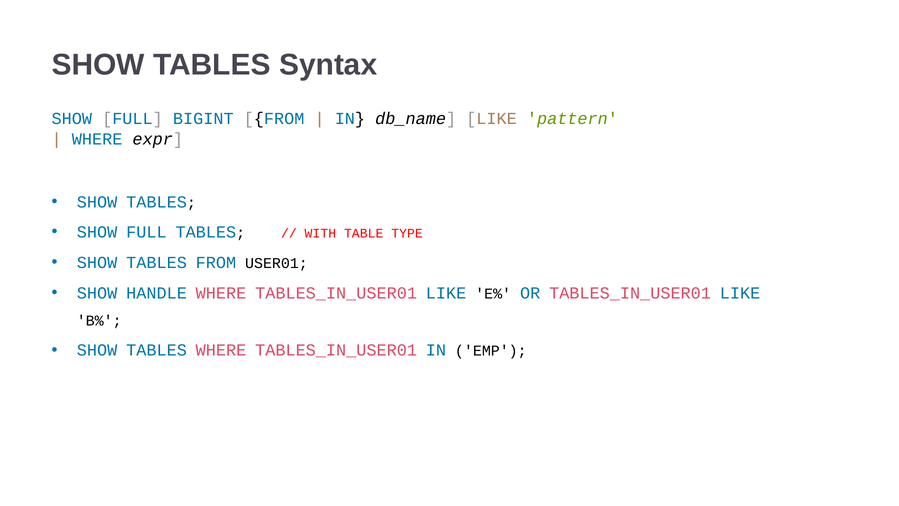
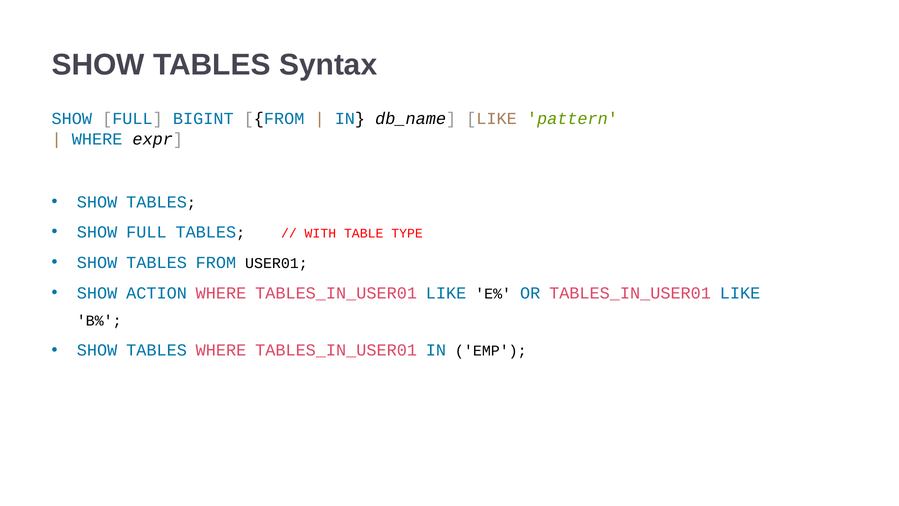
HANDLE: HANDLE -> ACTION (157, 293)
